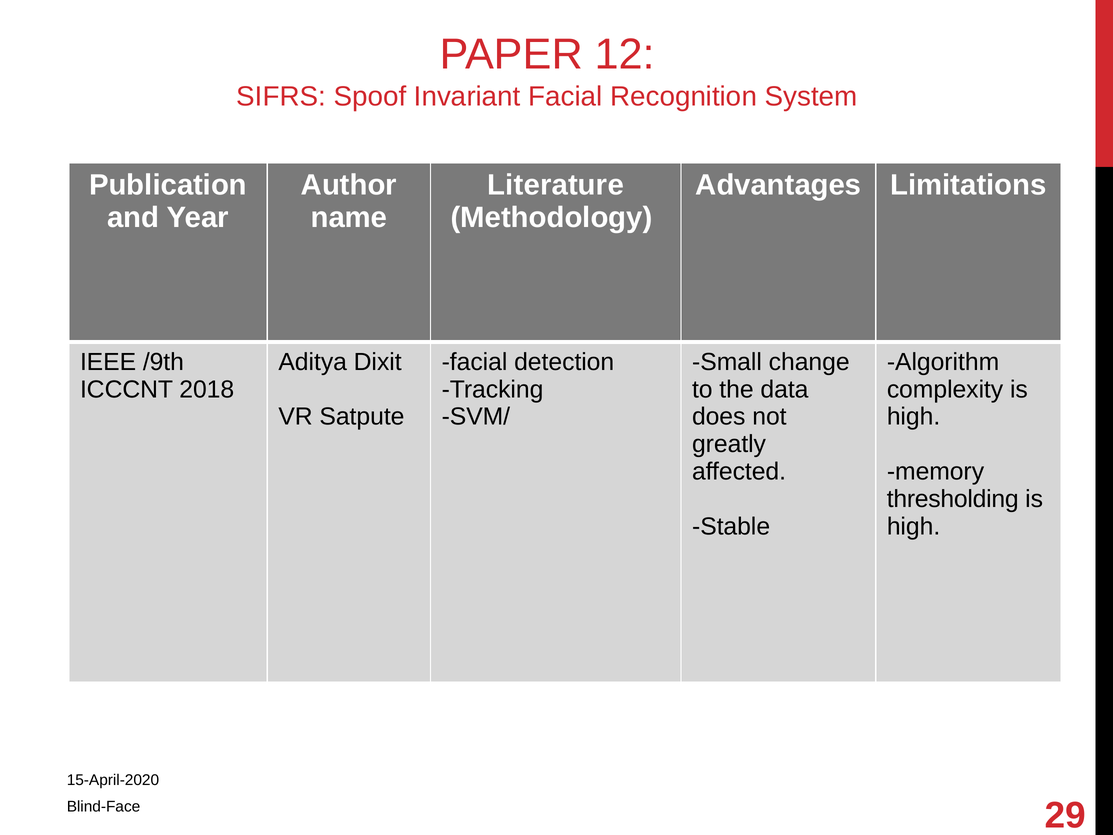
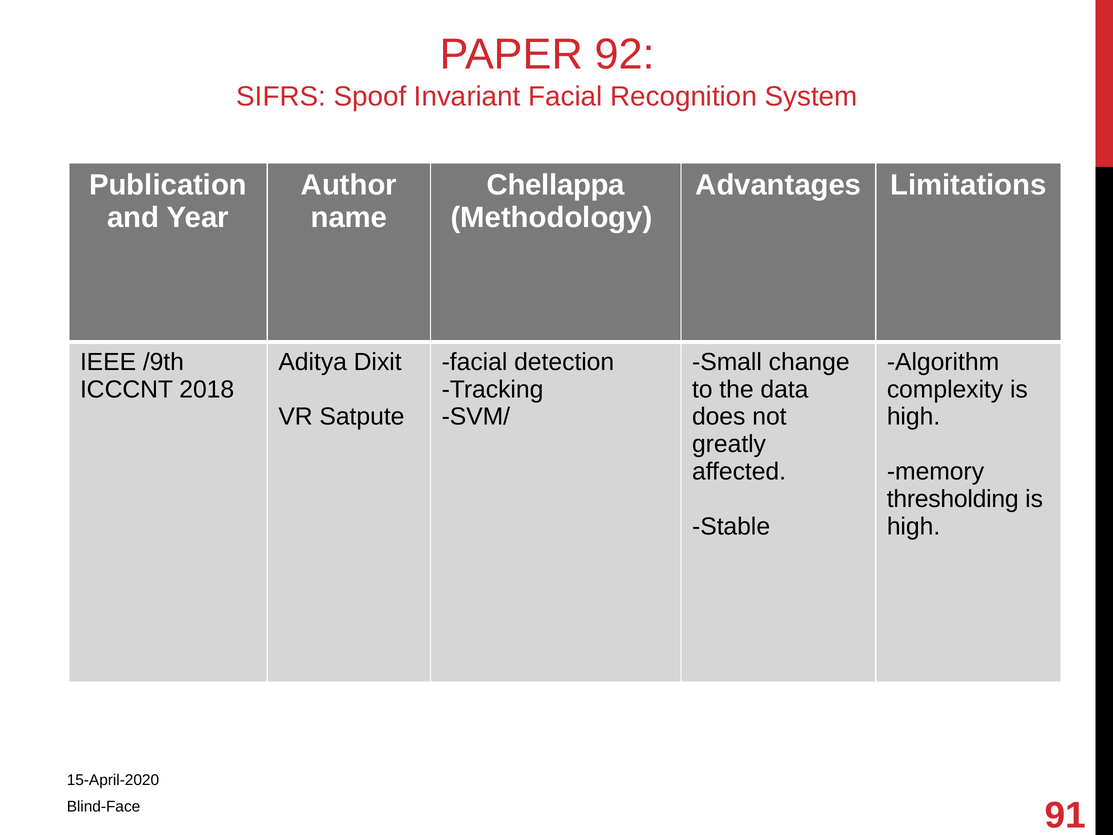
12: 12 -> 92 (625, 55)
Literature: Literature -> Chellappa (556, 185)
29: 29 -> 91 (1065, 815)
